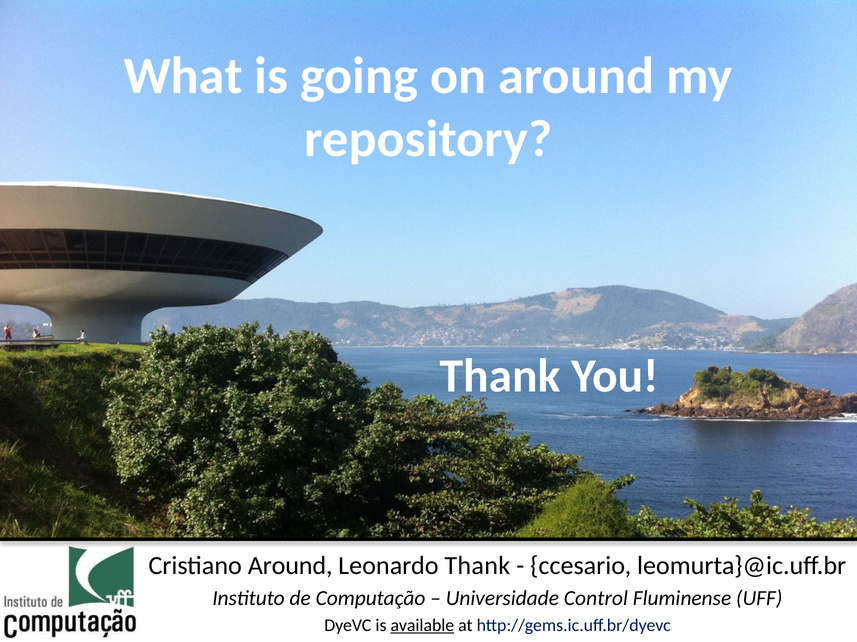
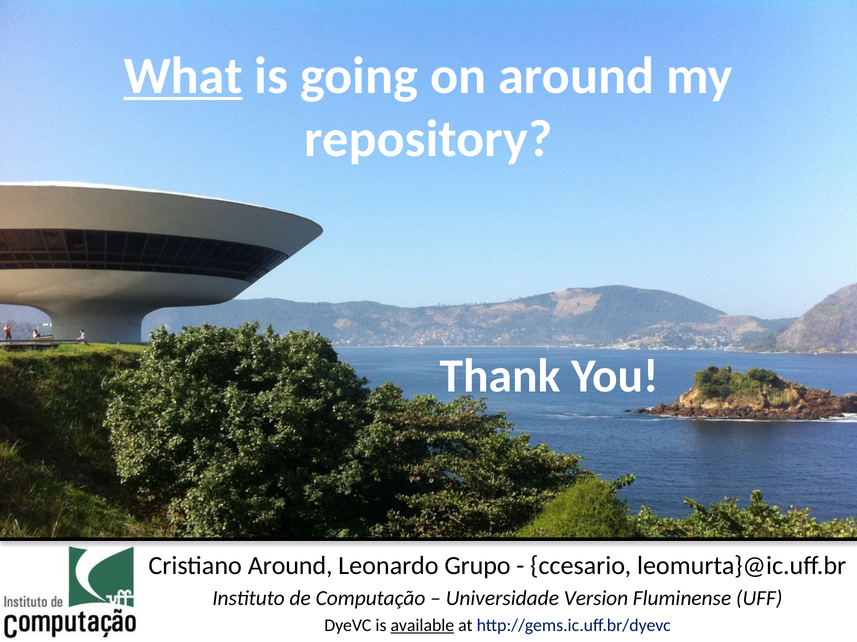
What underline: none -> present (183, 76)
Leonardo Thank: Thank -> Grupo (478, 566)
Control: Control -> Version (596, 599)
